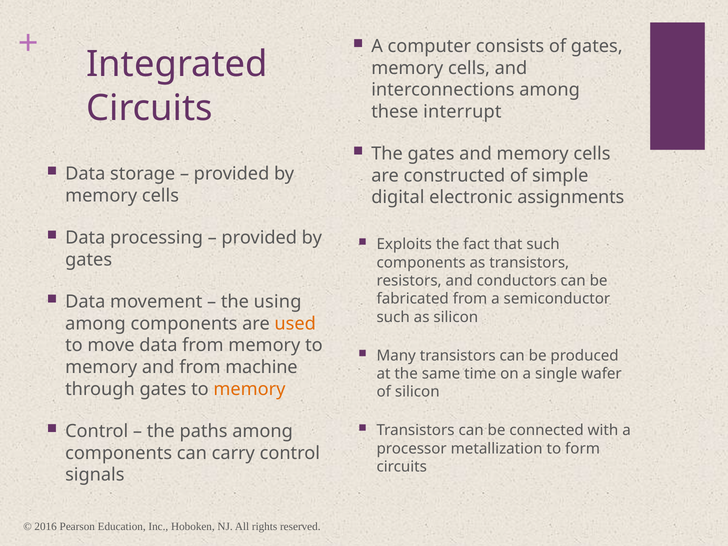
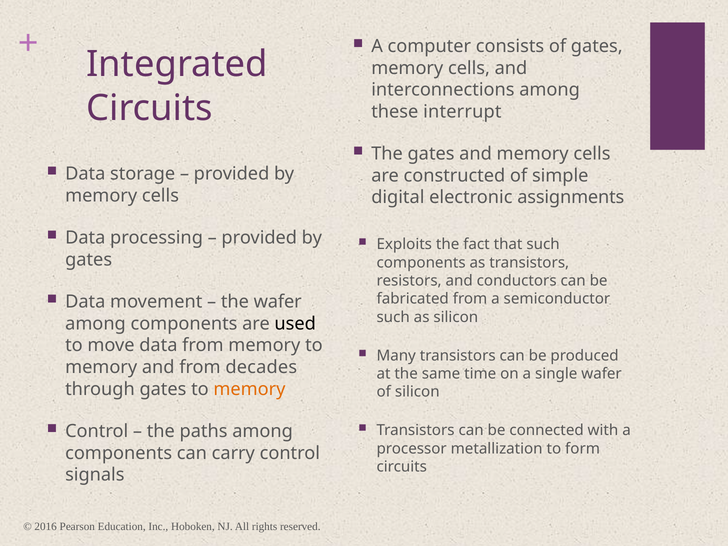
the using: using -> wafer (278, 302)
used colour: orange -> black (295, 324)
machine: machine -> decades (261, 367)
